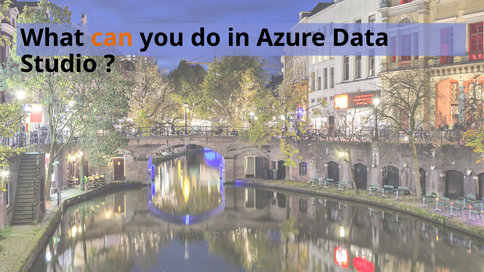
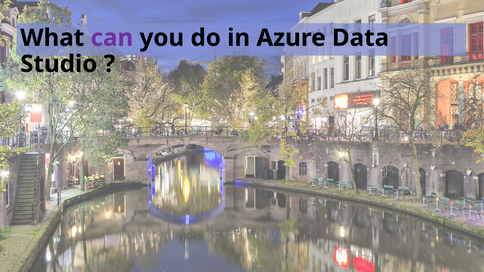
can colour: orange -> purple (112, 38)
